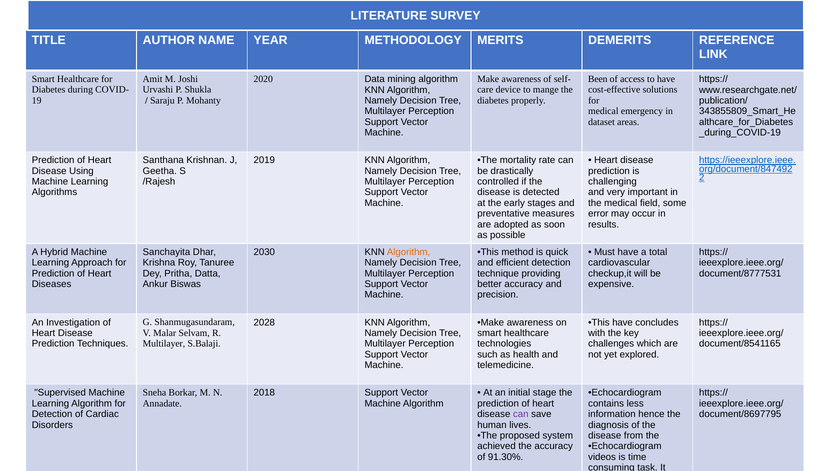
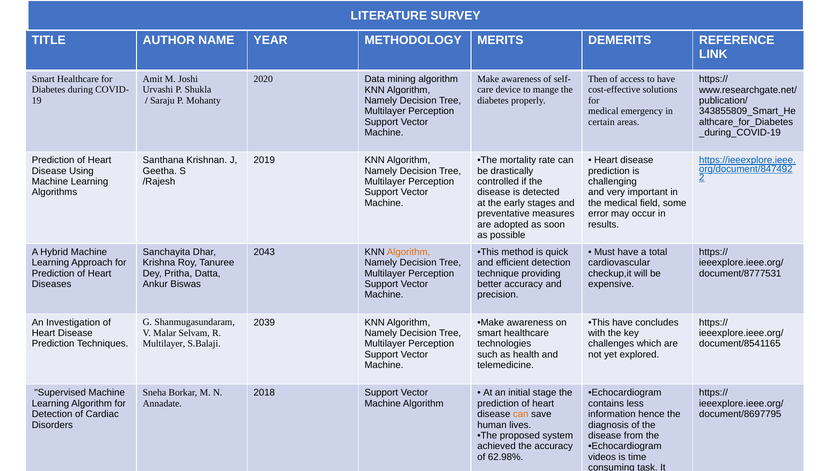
Been: Been -> Then (598, 79)
dataset: dataset -> certain (601, 122)
2030: 2030 -> 2043 (264, 252)
2028: 2028 -> 2039 (264, 322)
can colour: purple -> orange (521, 414)
91.30%: 91.30% -> 62.98% (506, 457)
